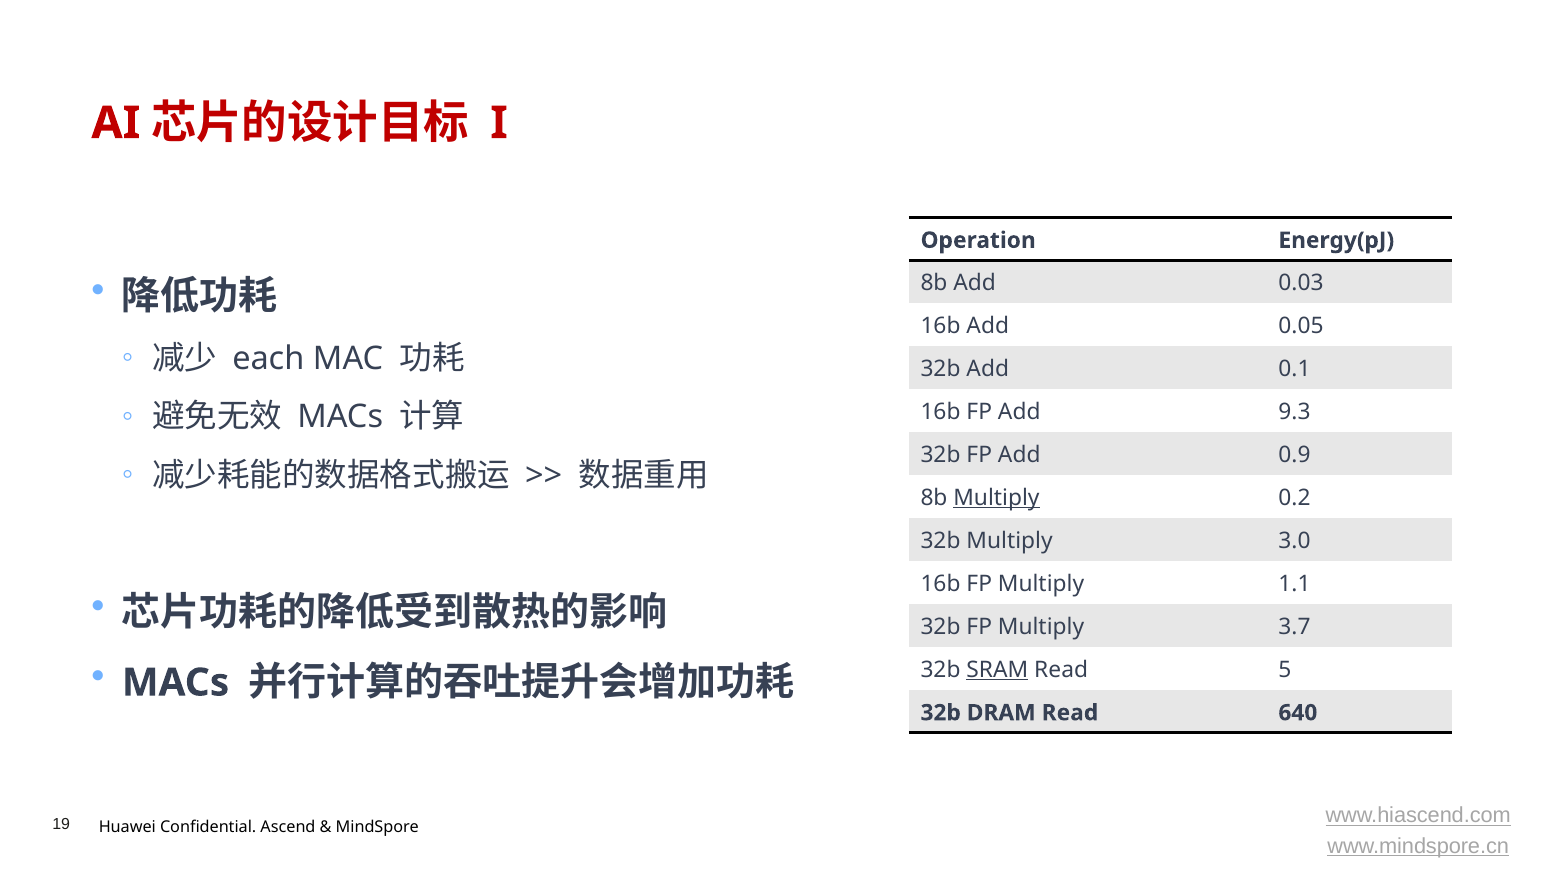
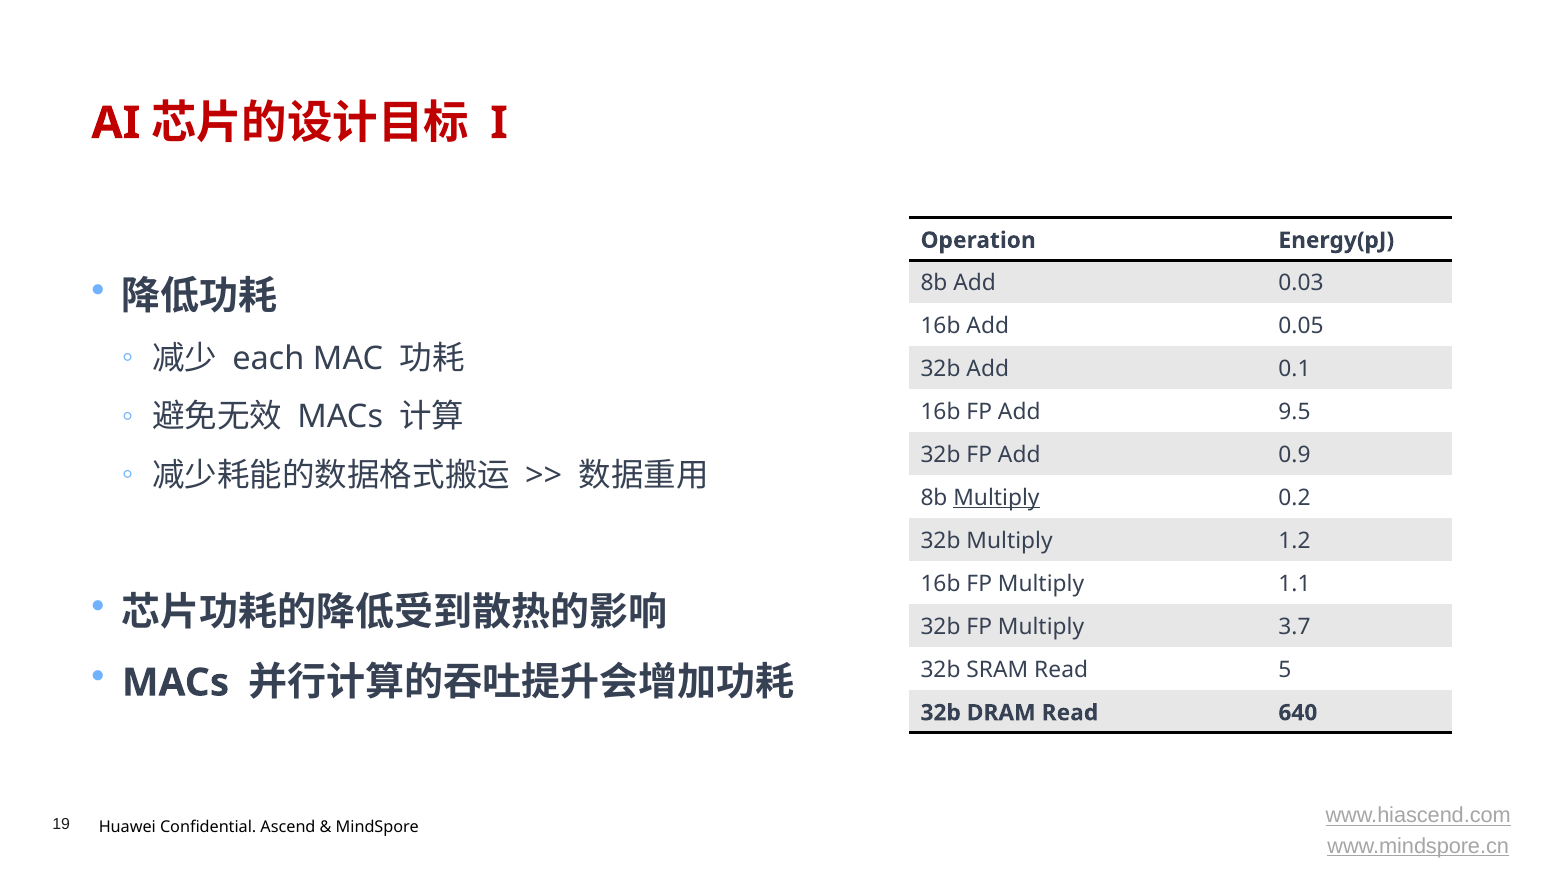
9.3: 9.3 -> 9.5 (1294, 412)
3.0: 3.0 -> 1.2 (1294, 541)
SRAM underline: present -> none (997, 670)
